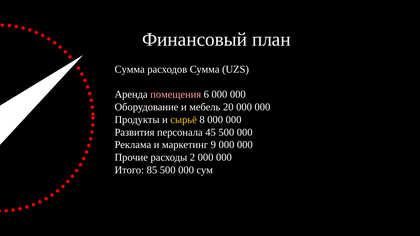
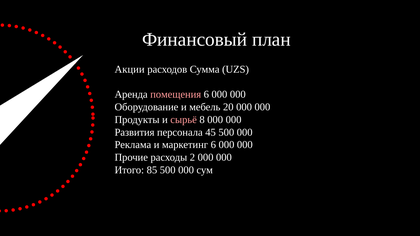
Сумма: Сумма -> Акции (130, 69)
сырьё colour: yellow -> pink (184, 120)
маркетинг 9: 9 -> 6 (213, 145)
